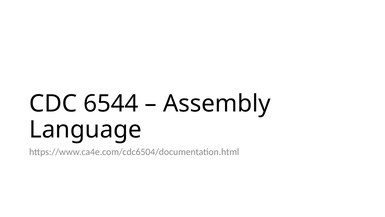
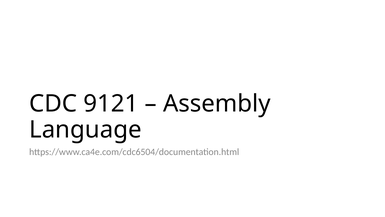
6544: 6544 -> 9121 (111, 103)
